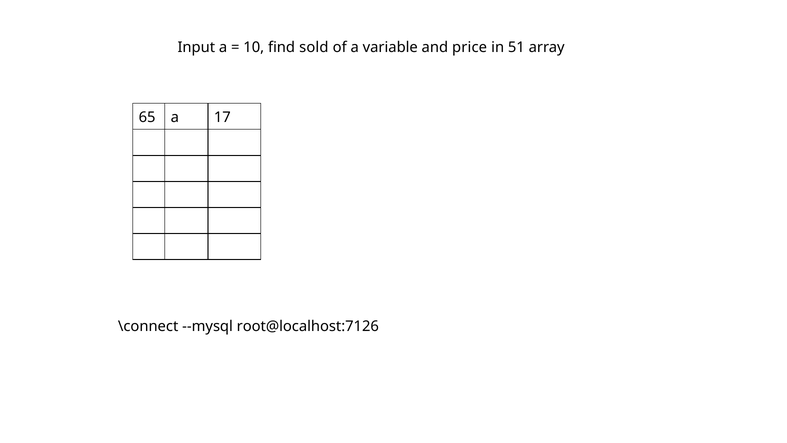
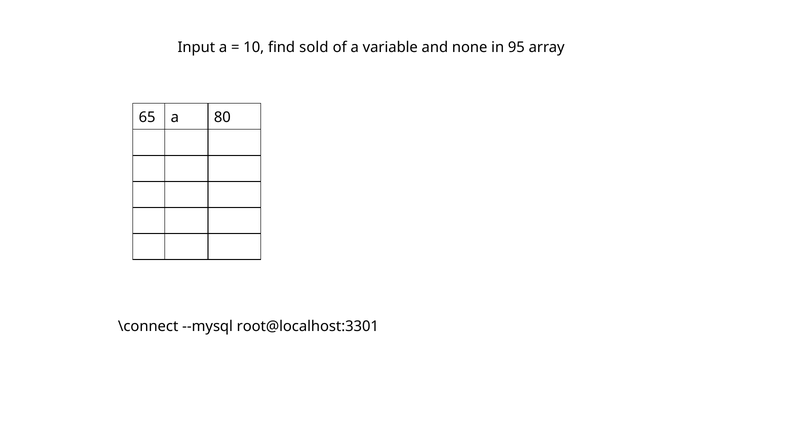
price: price -> none (470, 47)
51: 51 -> 95 (516, 47)
17: 17 -> 80 (222, 117)
root@localhost:7126: root@localhost:7126 -> root@localhost:3301 (308, 326)
